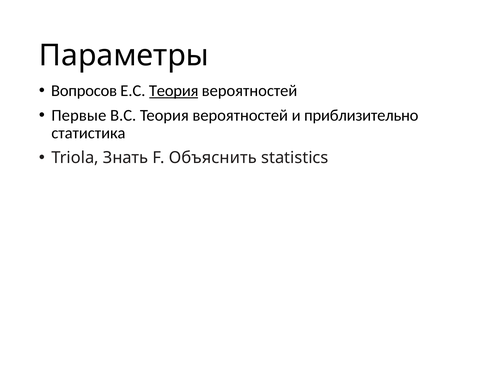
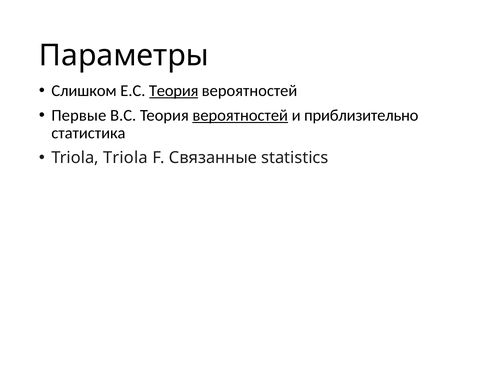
Вопросов: Вопросов -> Слишком (84, 91)
вероятностей underline: none -> present (240, 115)
Triola Знать: Знать -> Triola (125, 158)
Объяснить: Объяснить -> Связанные (213, 158)
